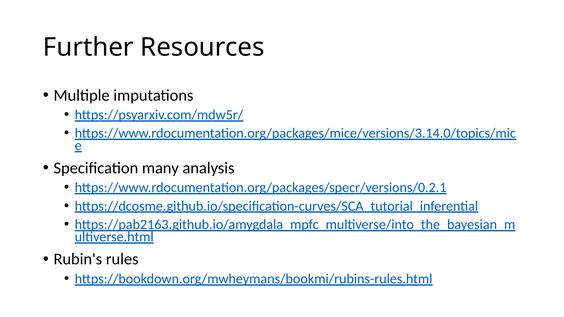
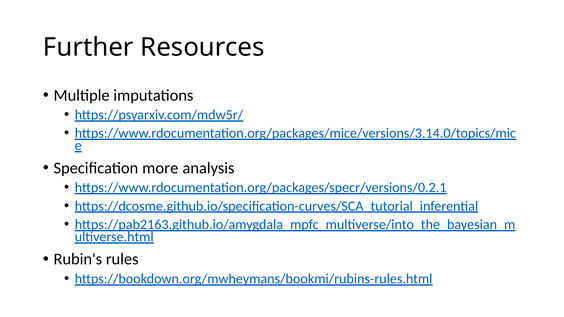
many: many -> more (160, 168)
